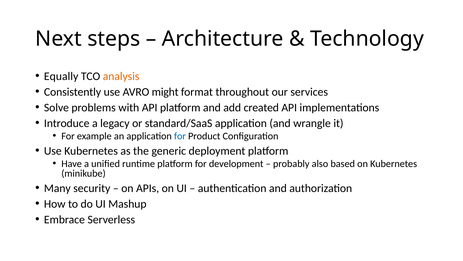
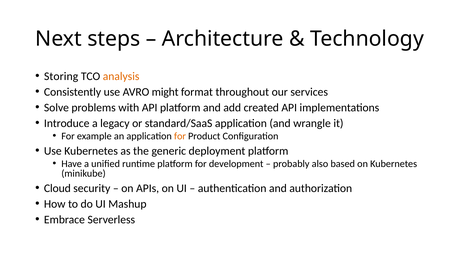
Equally: Equally -> Storing (61, 76)
for colour: blue -> orange (180, 136)
Many: Many -> Cloud (57, 188)
